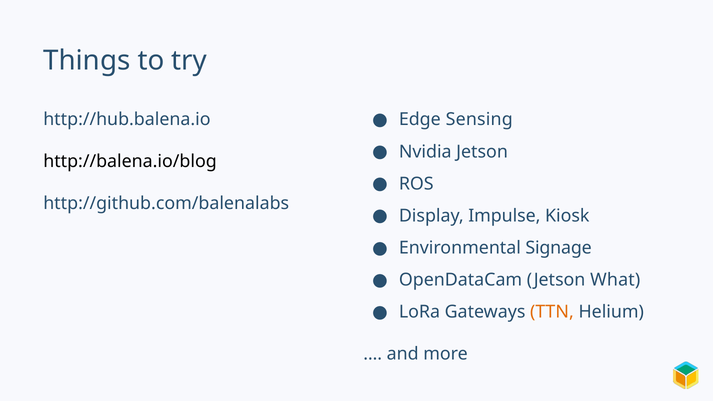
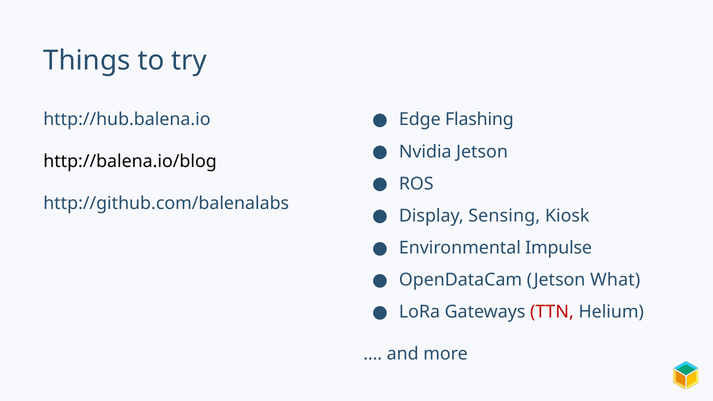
Sensing: Sensing -> Flashing (479, 120)
Impulse: Impulse -> Sensing (504, 216)
Signage: Signage -> Impulse (559, 248)
TTN colour: orange -> red (552, 312)
